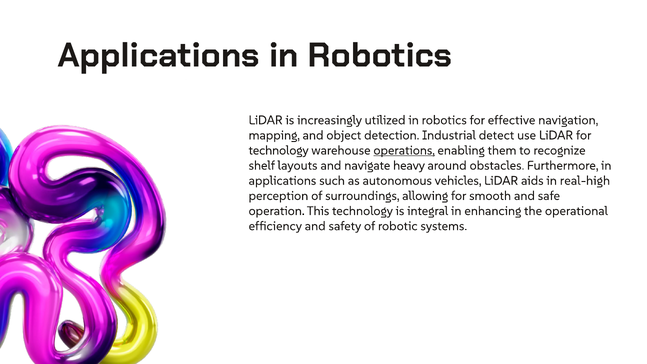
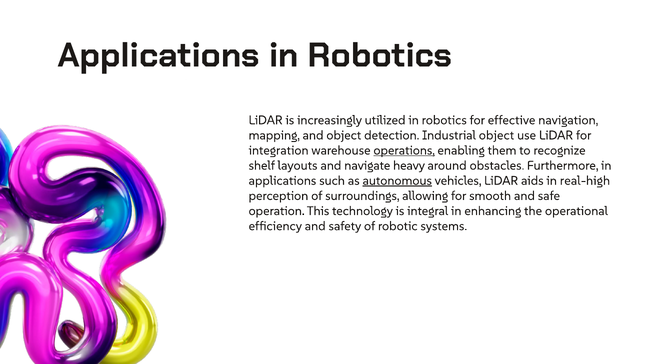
Industrial detect: detect -> object (496, 135)
technology: technology -> integration (279, 150)
autonomous underline: none -> present (397, 181)
